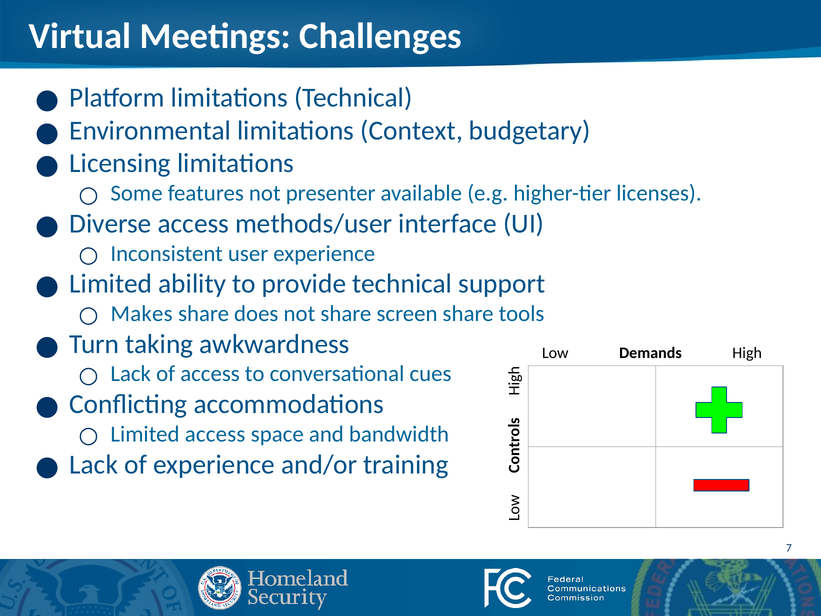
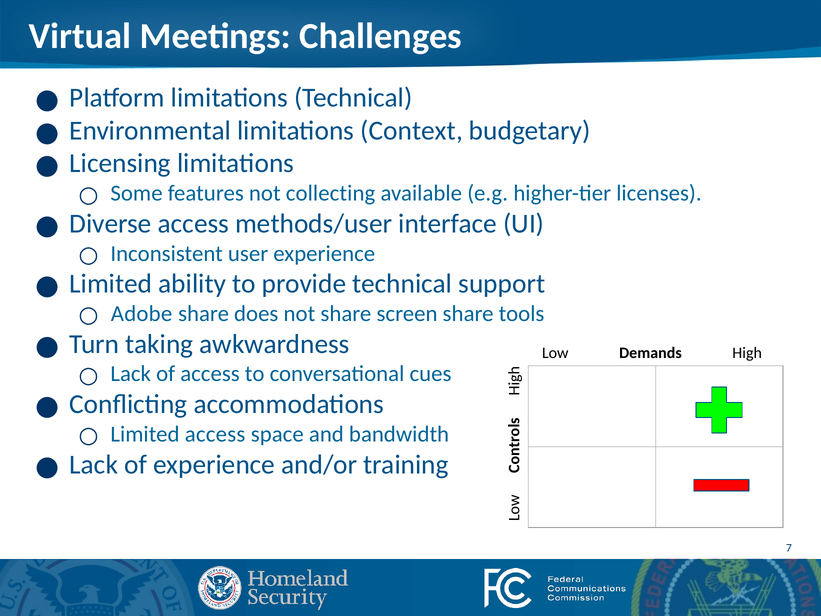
presenter: presenter -> collecting (331, 193)
Makes: Makes -> Adobe (142, 314)
